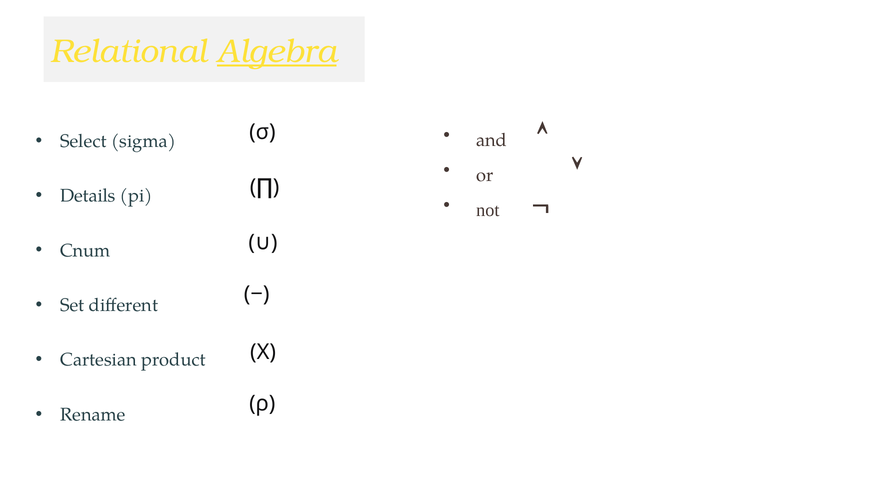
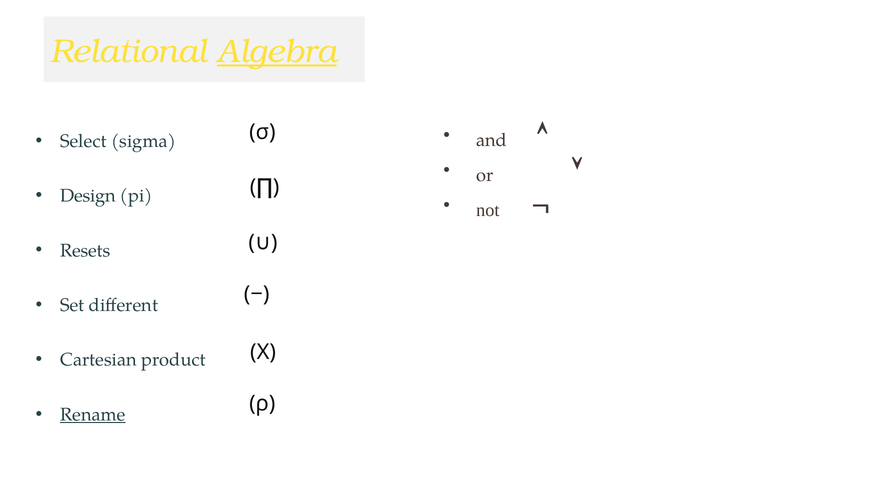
Details: Details -> Design (88, 196)
Cnum: Cnum -> Resets (85, 250)
Rename underline: none -> present (93, 414)
